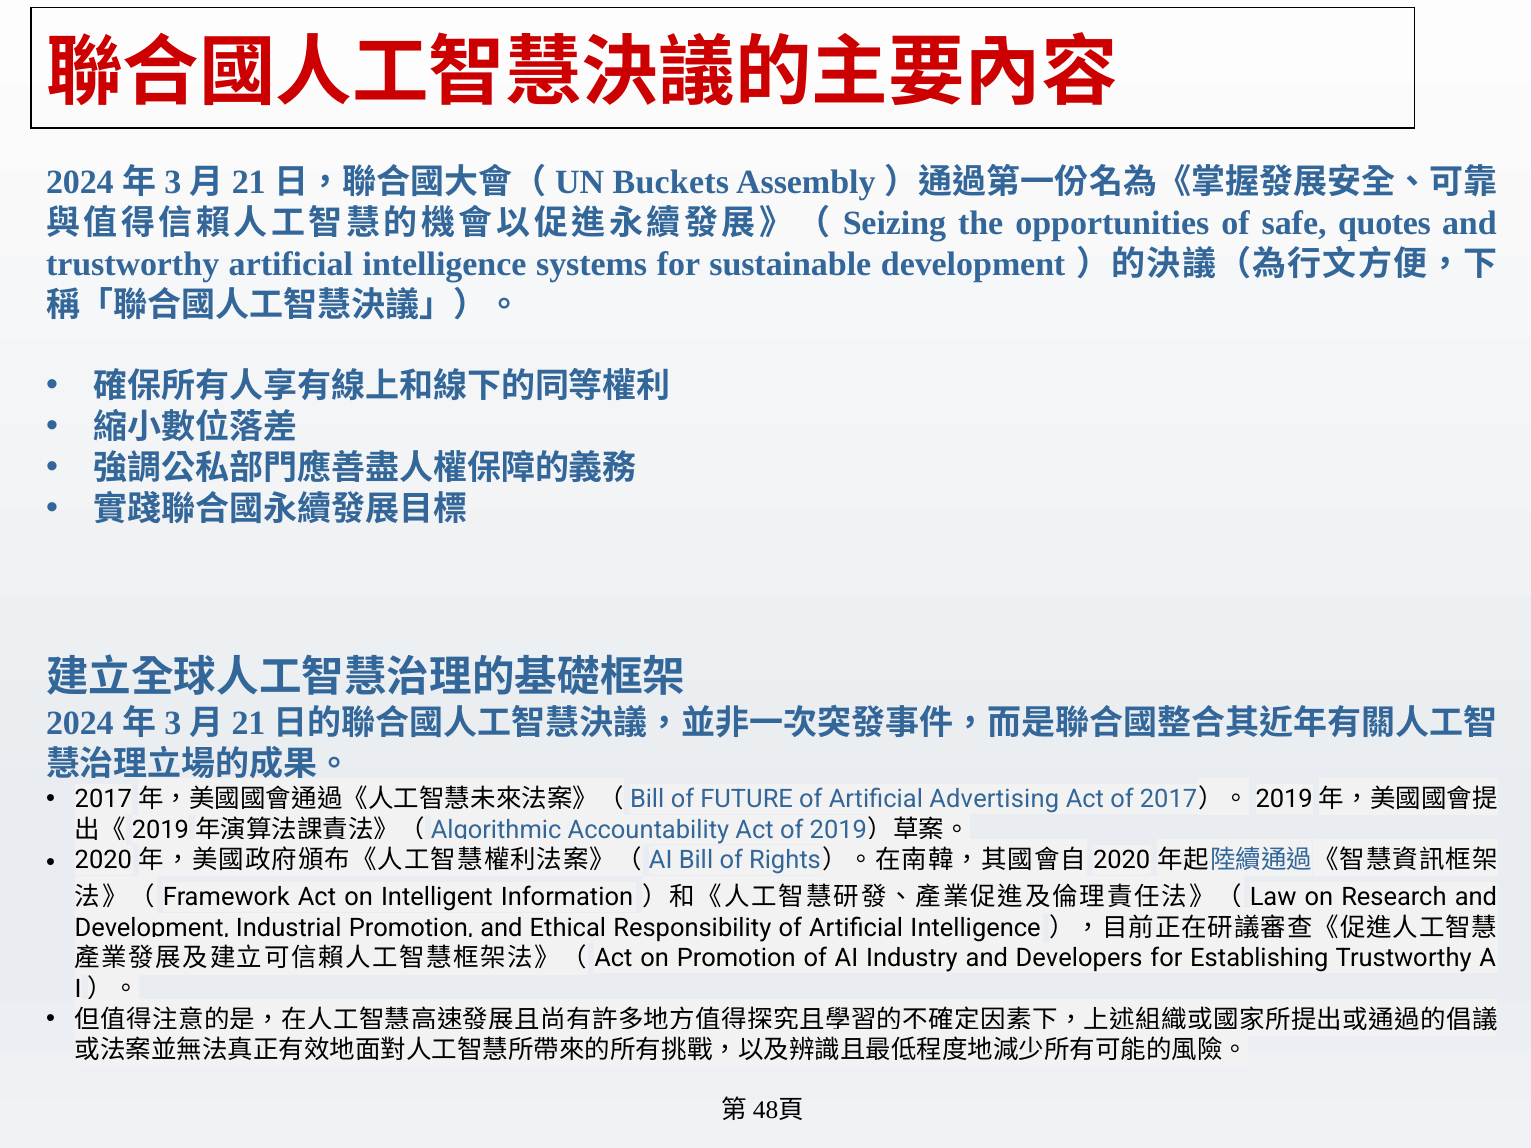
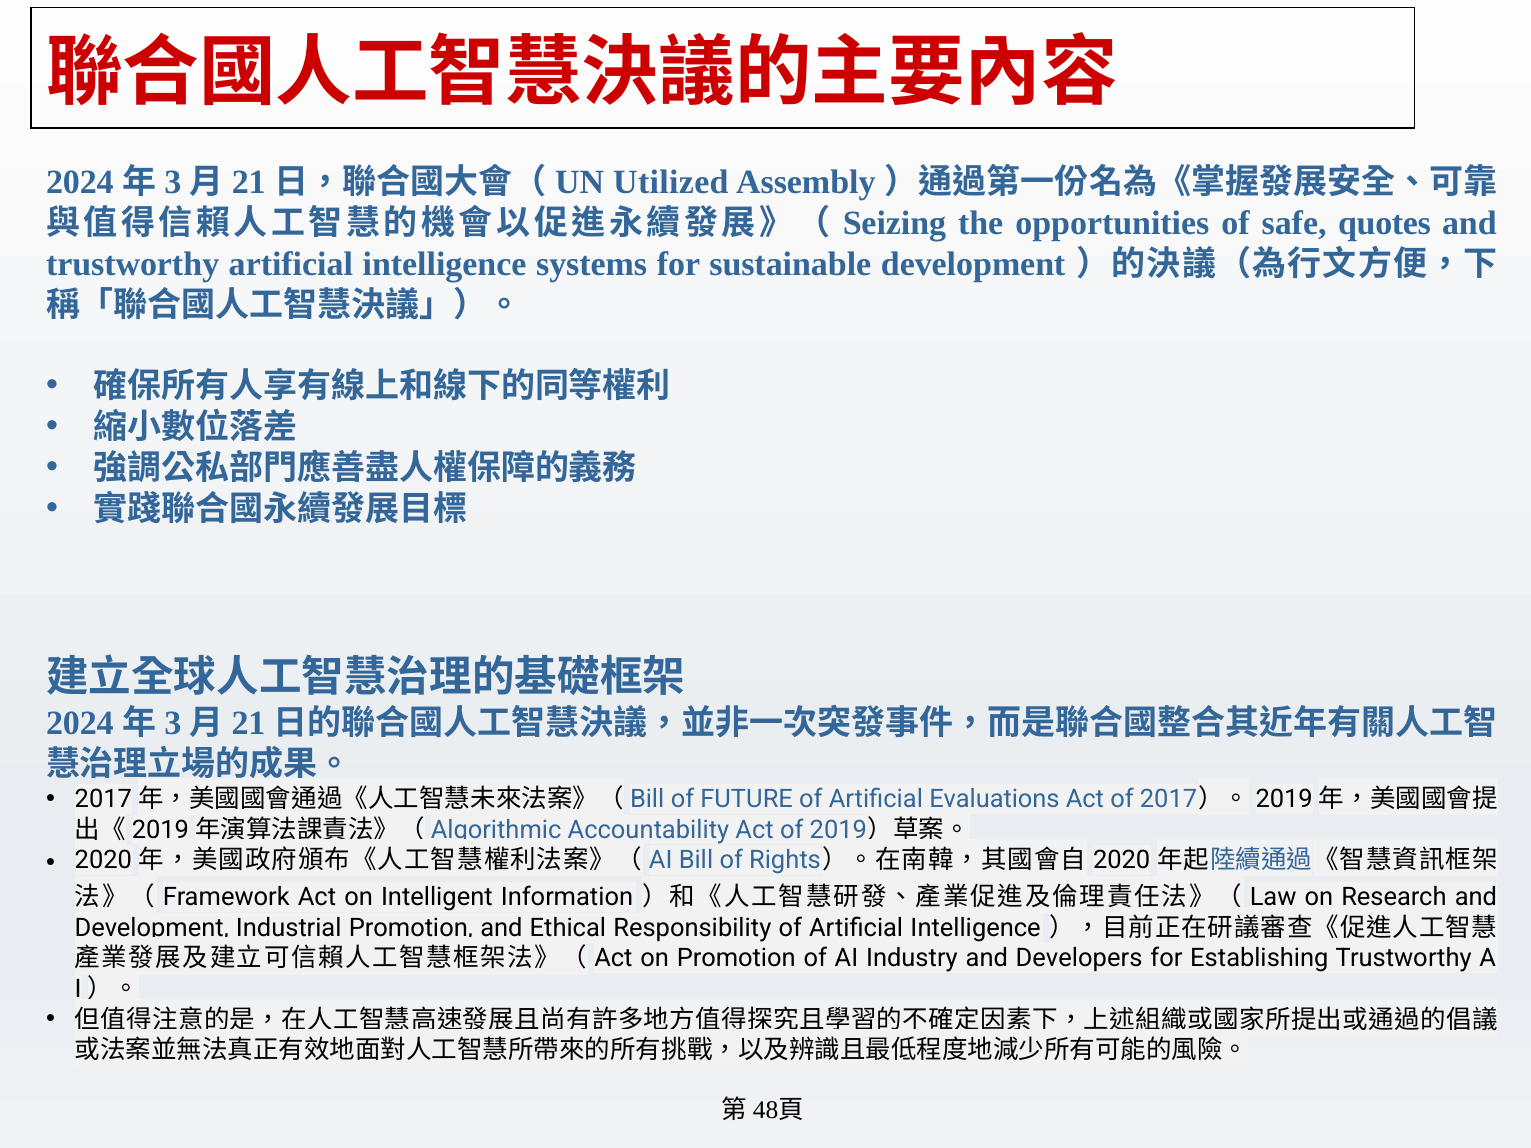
Buckets: Buckets -> Utilized (671, 183)
Advertising: Advertising -> Evaluations (994, 799)
